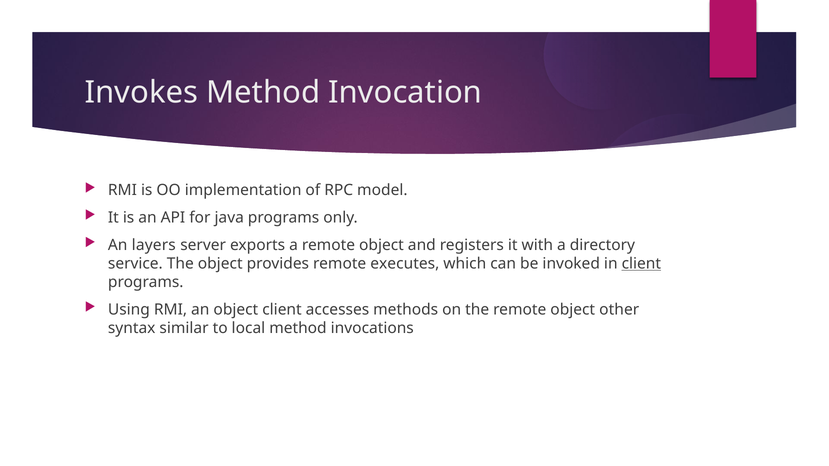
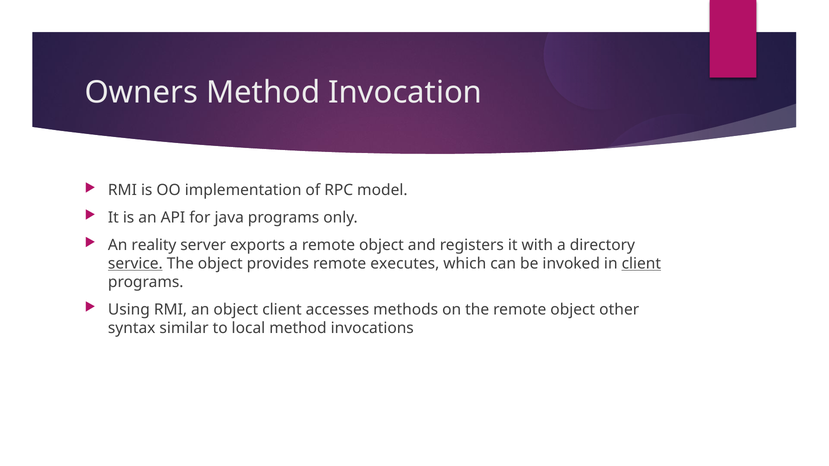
Invokes: Invokes -> Owners (141, 92)
layers: layers -> reality (154, 245)
service underline: none -> present (135, 264)
